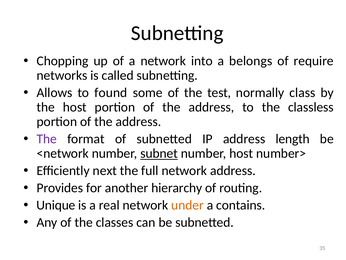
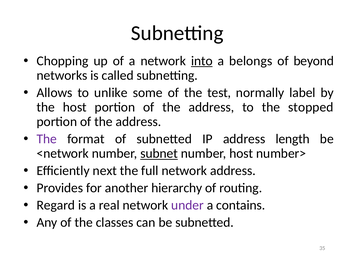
into underline: none -> present (202, 61)
require: require -> beyond (314, 61)
found: found -> unlike (111, 93)
class: class -> label (302, 93)
classless: classless -> stopped (311, 107)
Unique: Unique -> Regard (56, 205)
under colour: orange -> purple (187, 205)
